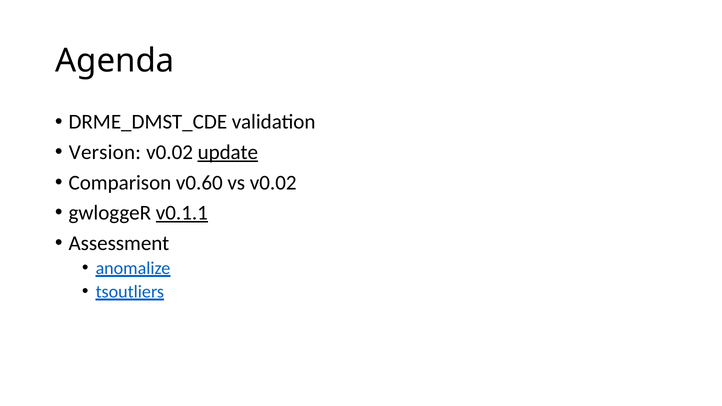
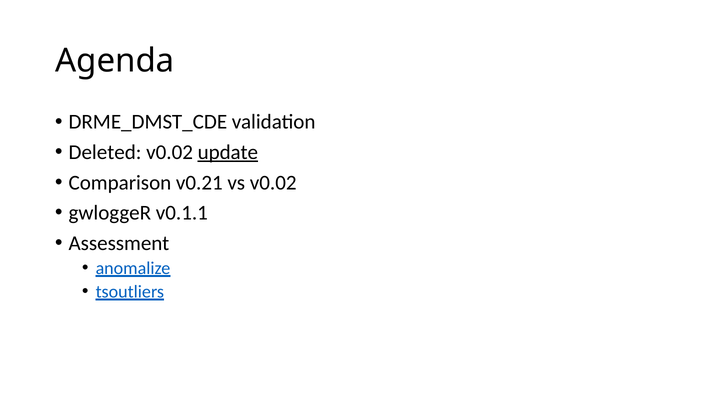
Version: Version -> Deleted (105, 152)
v0.60: v0.60 -> v0.21 (199, 183)
v0.1.1 underline: present -> none (182, 213)
